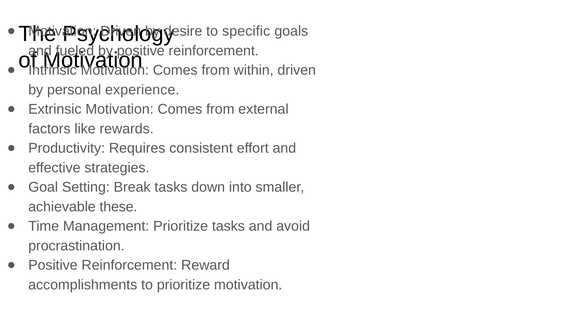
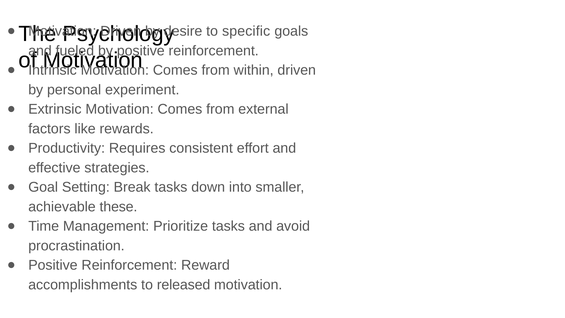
experience: experience -> experiment (142, 90)
to prioritize: prioritize -> released (184, 285)
